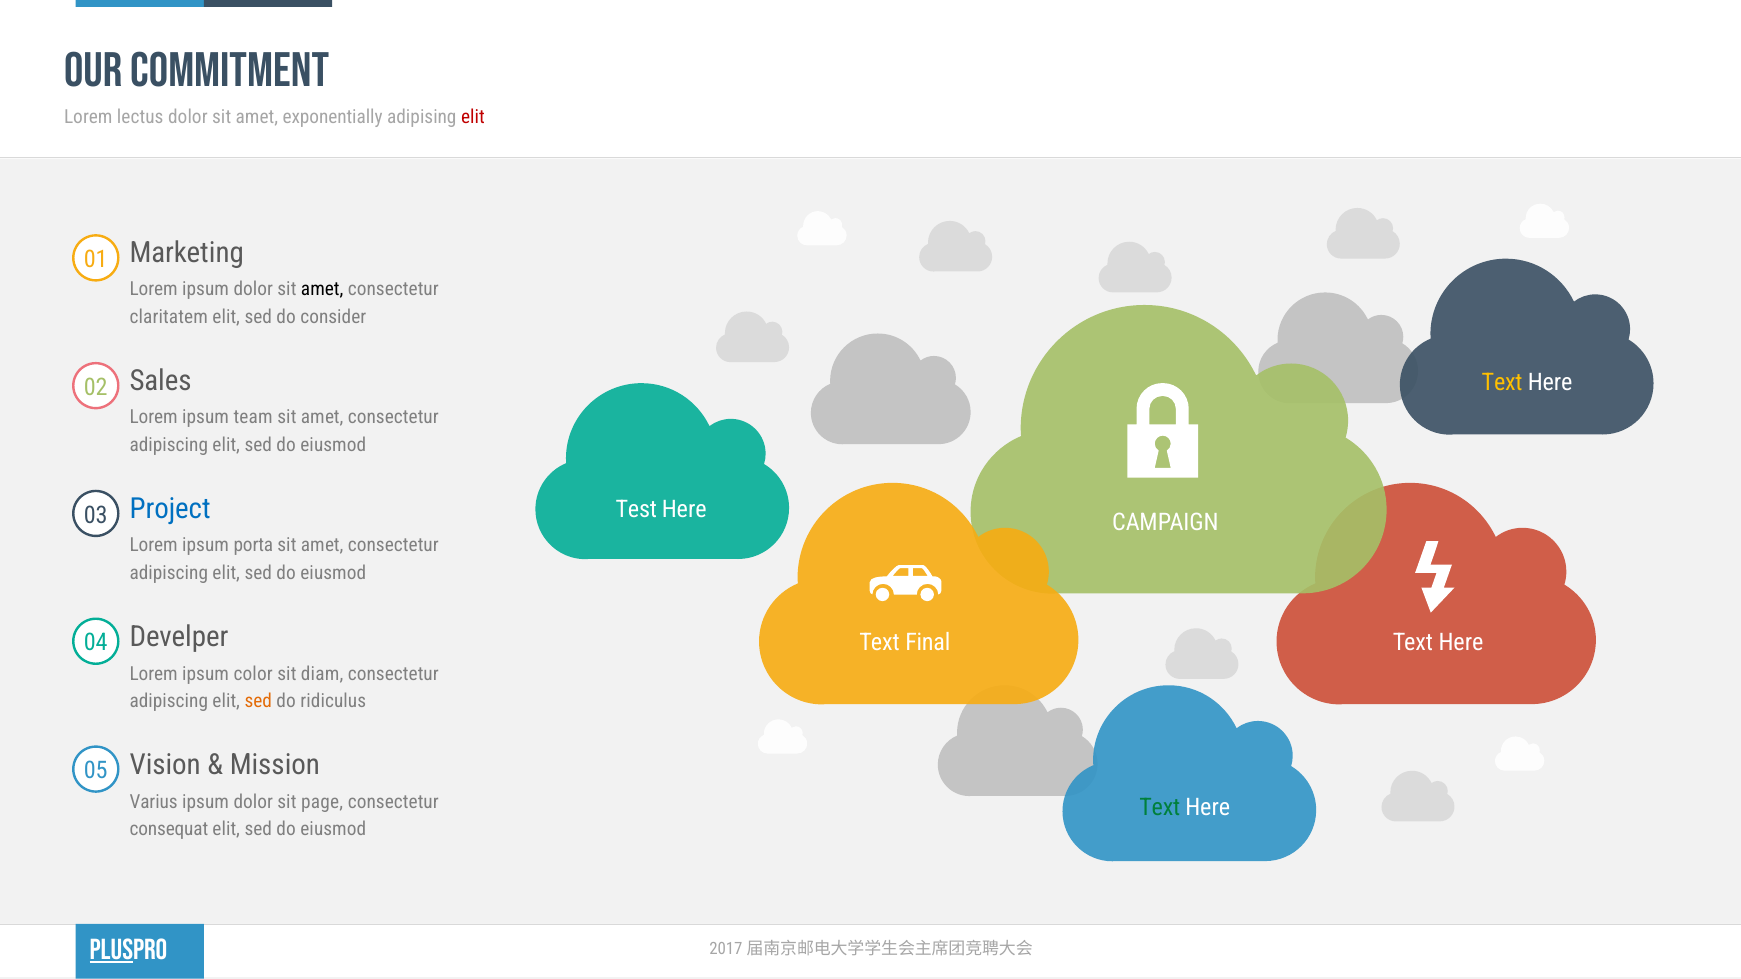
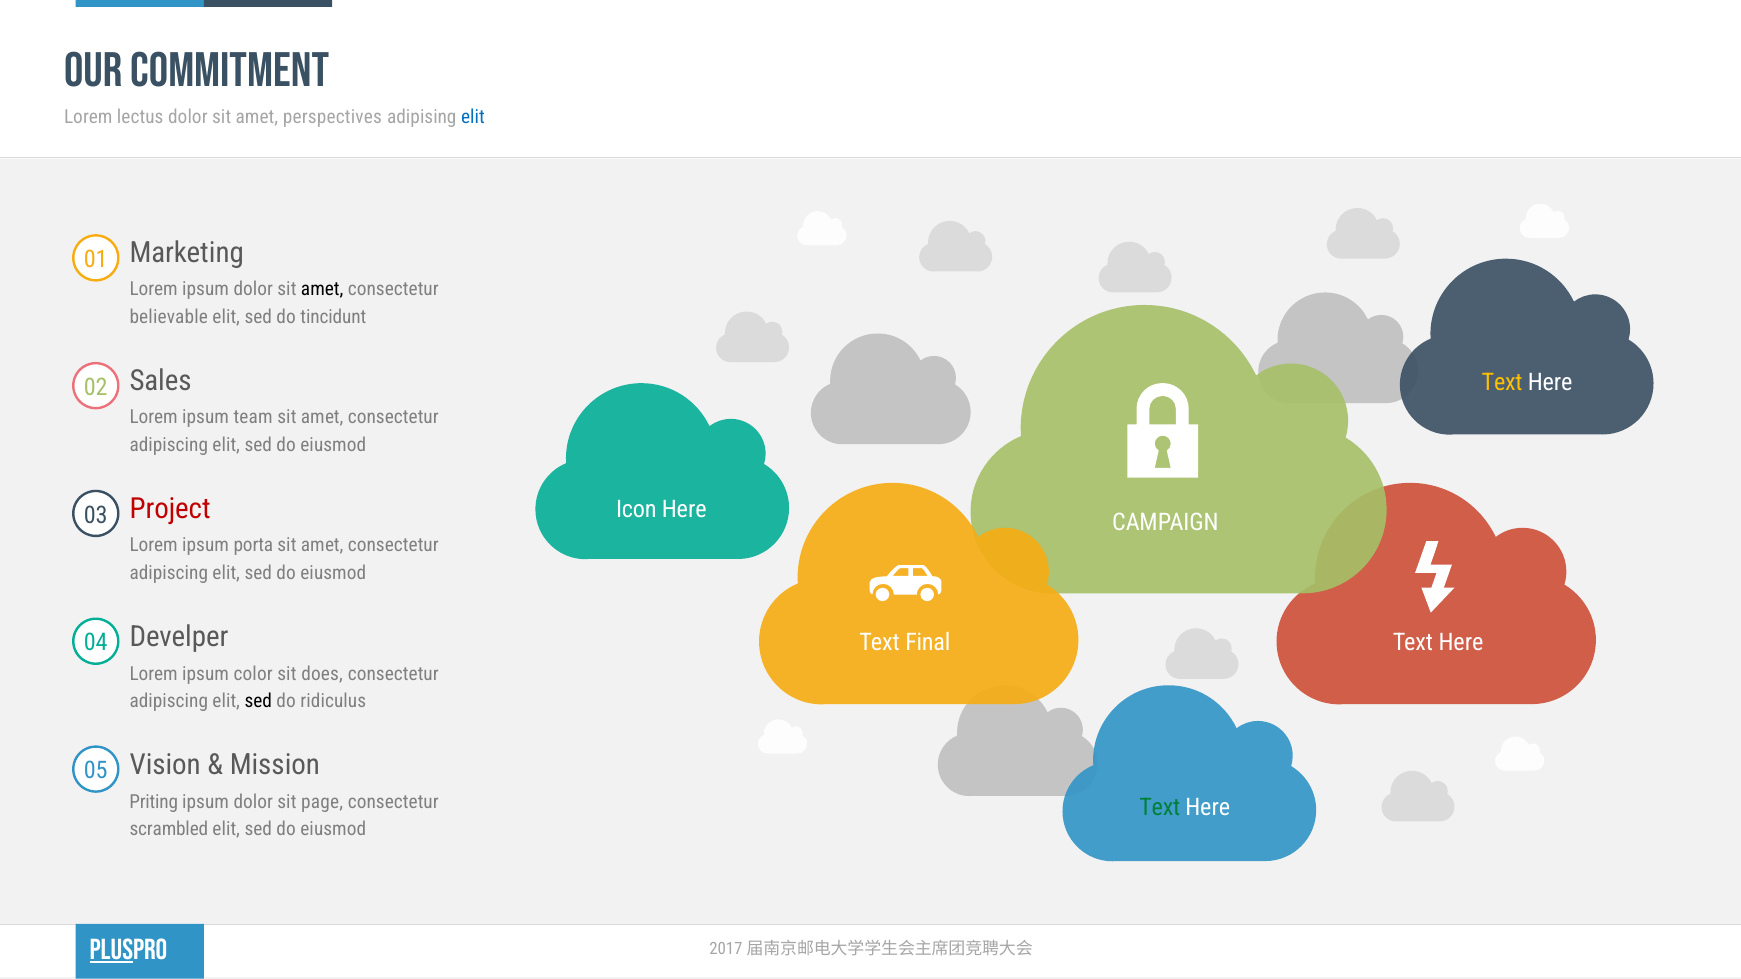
exponentially: exponentially -> perspectives (332, 117)
elit colour: red -> blue (473, 117)
claritatem: claritatem -> believable (169, 317)
consider: consider -> tincidunt (333, 317)
Project colour: blue -> red (170, 509)
Test: Test -> Icon (636, 509)
diam: diam -> does (322, 674)
sed colour: orange -> black (258, 702)
Varius: Varius -> Priting (154, 802)
consequat: consequat -> scrambled (169, 830)
